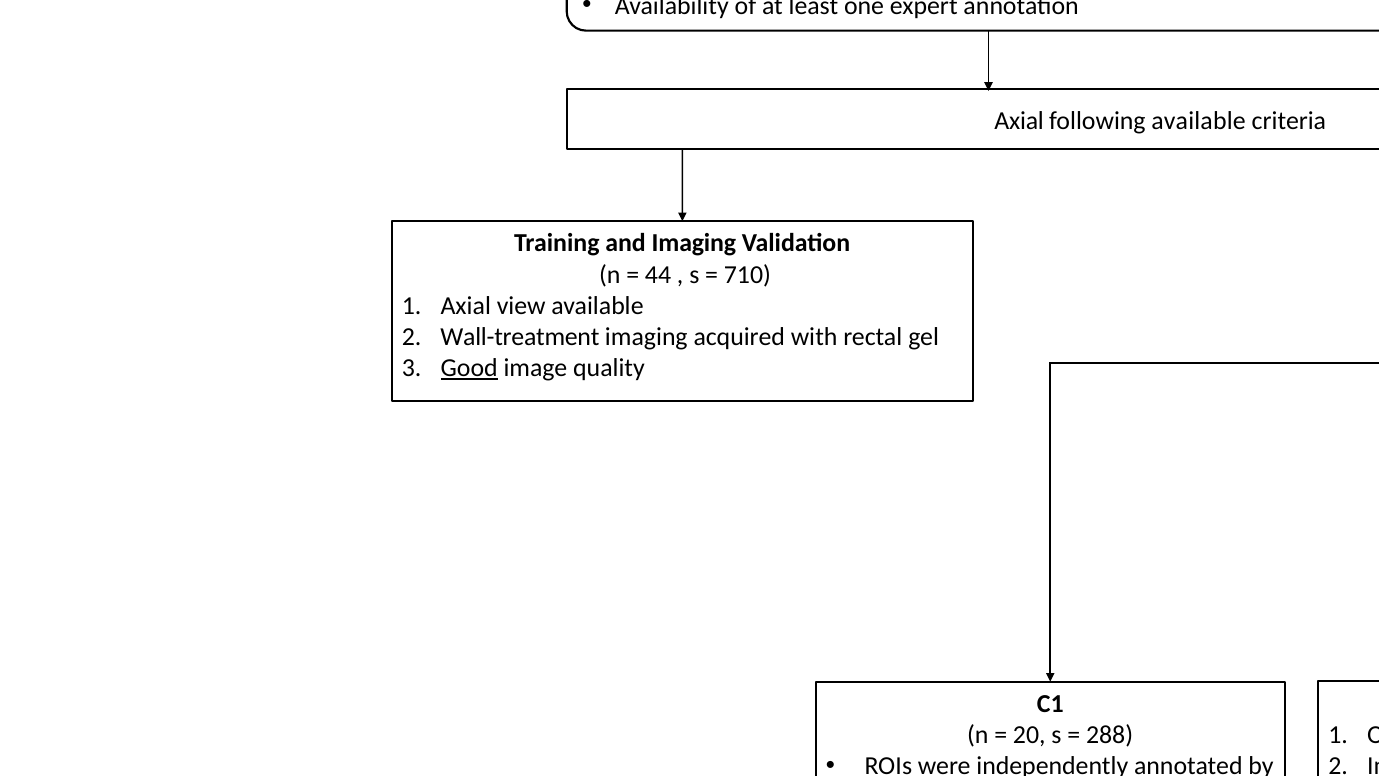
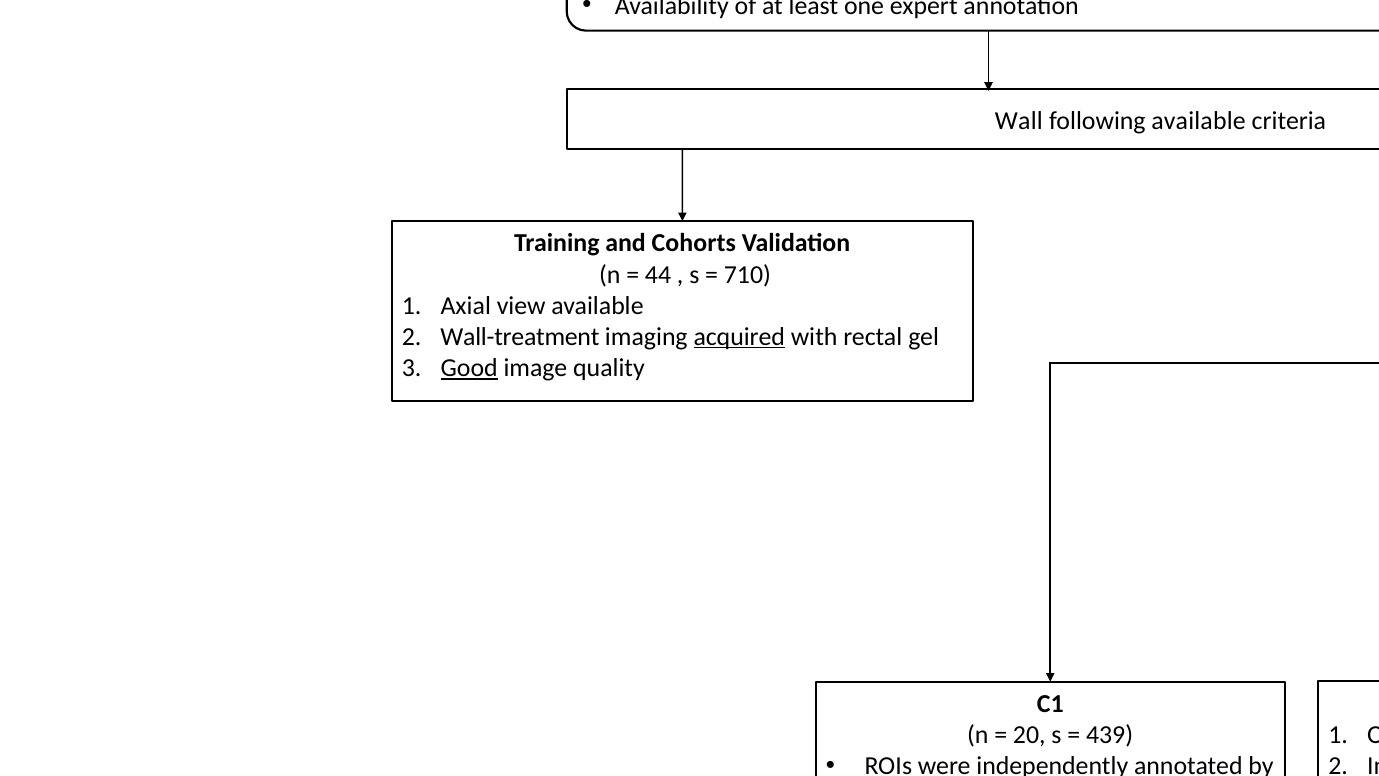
Axial: Axial -> Wall (1019, 121)
and Imaging: Imaging -> Cohorts (694, 243)
acquired underline: none -> present (739, 336)
288: 288 -> 439 (1110, 735)
